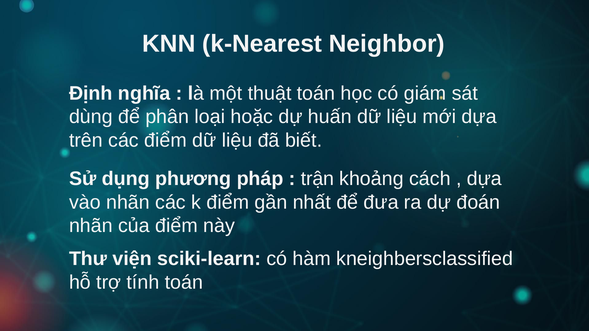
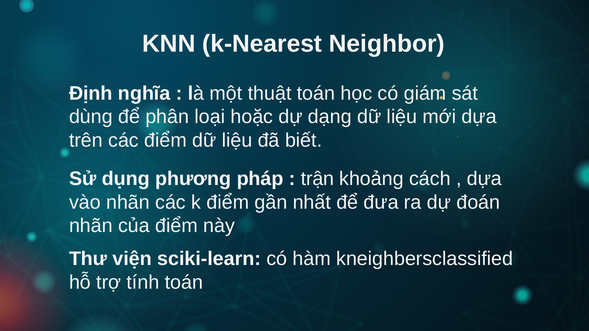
huấn: huấn -> dạng (330, 117)
